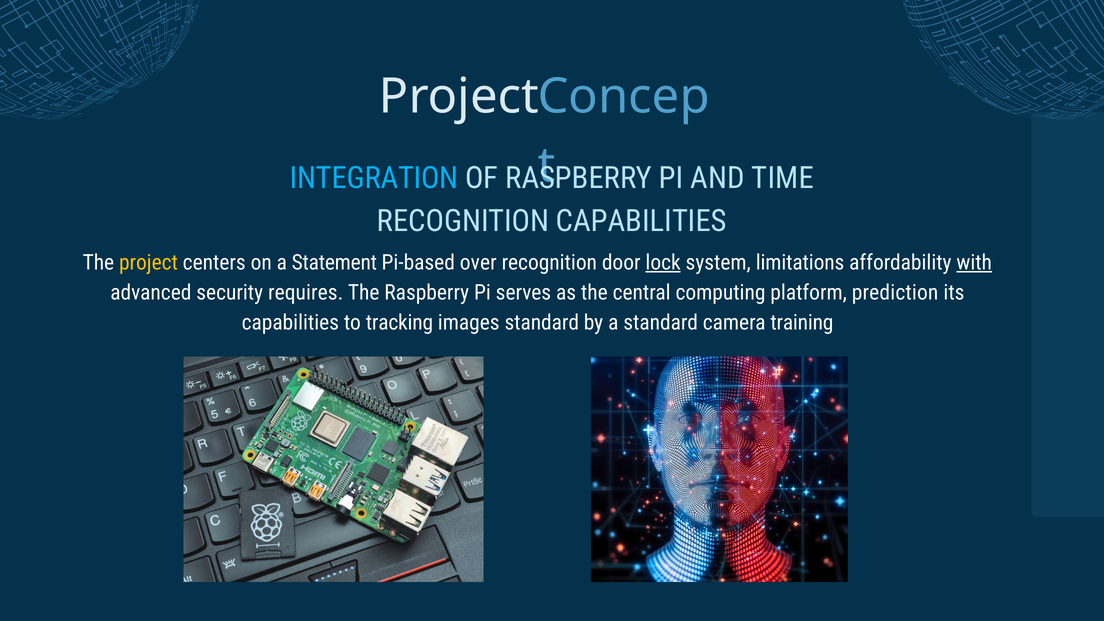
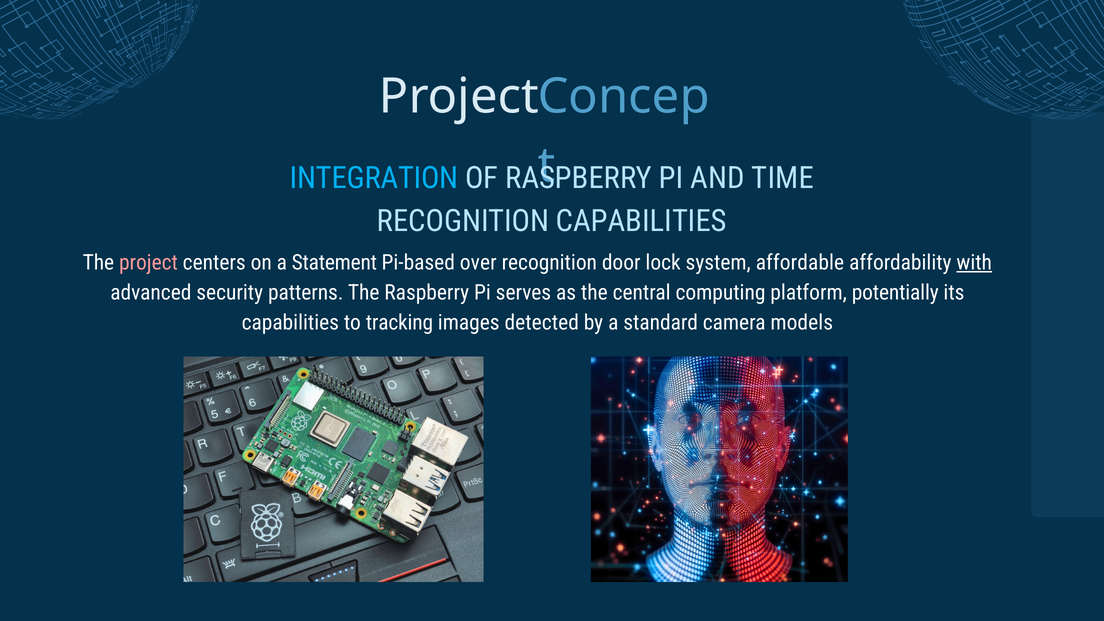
project colour: yellow -> pink (148, 263)
lock underline: present -> none (663, 263)
limitations: limitations -> affordable (800, 263)
requires: requires -> patterns (306, 293)
prediction: prediction -> potentially (895, 293)
images standard: standard -> detected (542, 323)
training: training -> models (802, 323)
